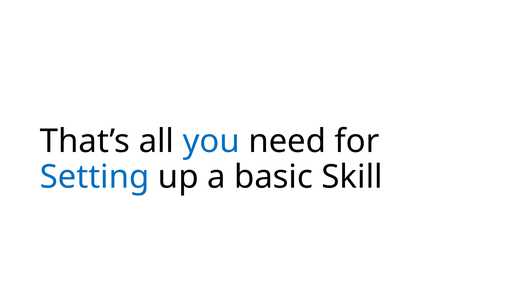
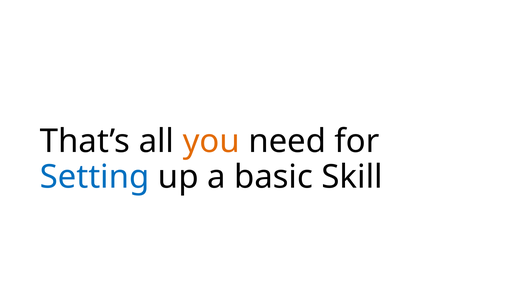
you colour: blue -> orange (211, 142)
